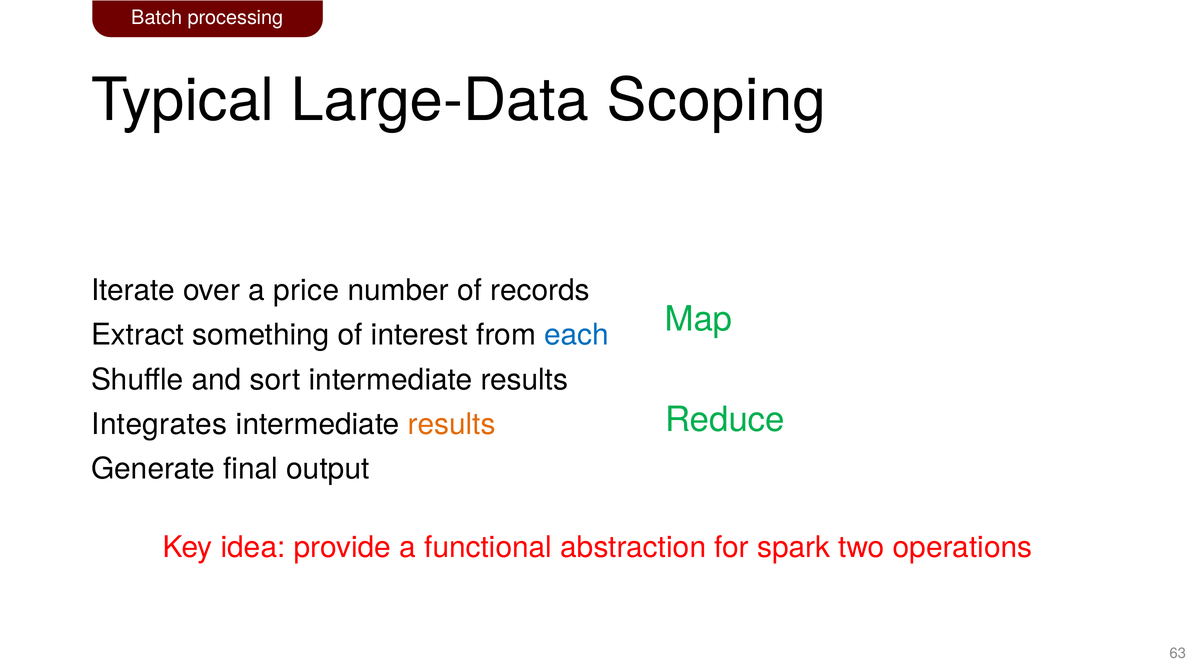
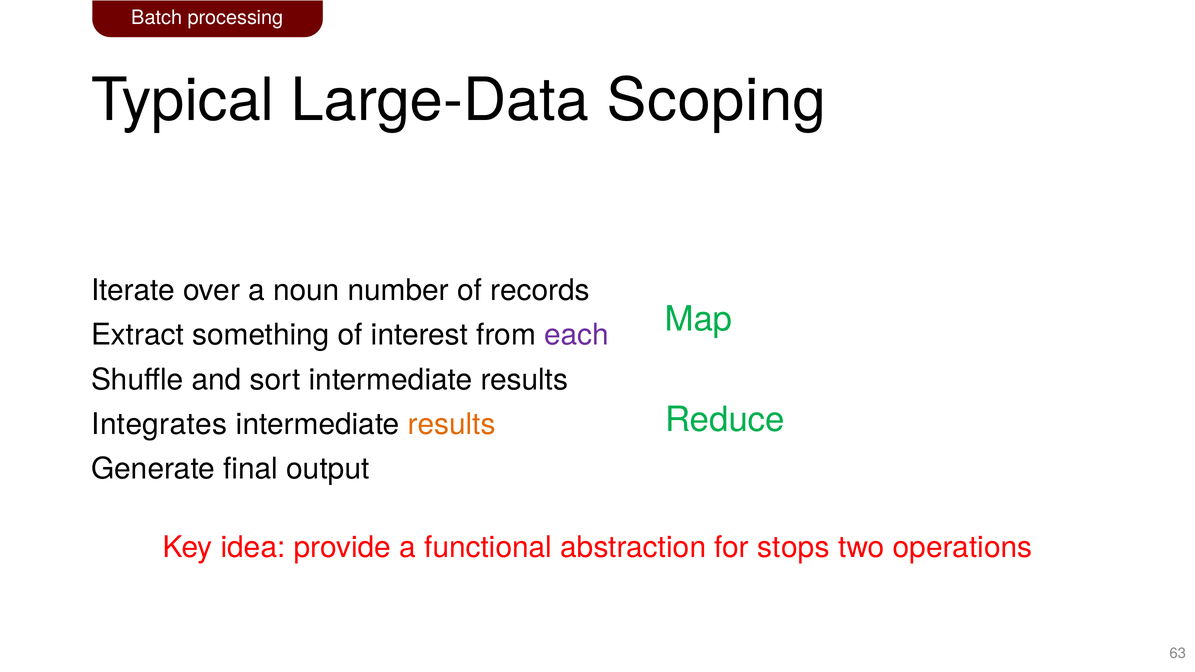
price: price -> noun (306, 290)
each colour: blue -> purple (577, 335)
spark: spark -> stops (793, 548)
